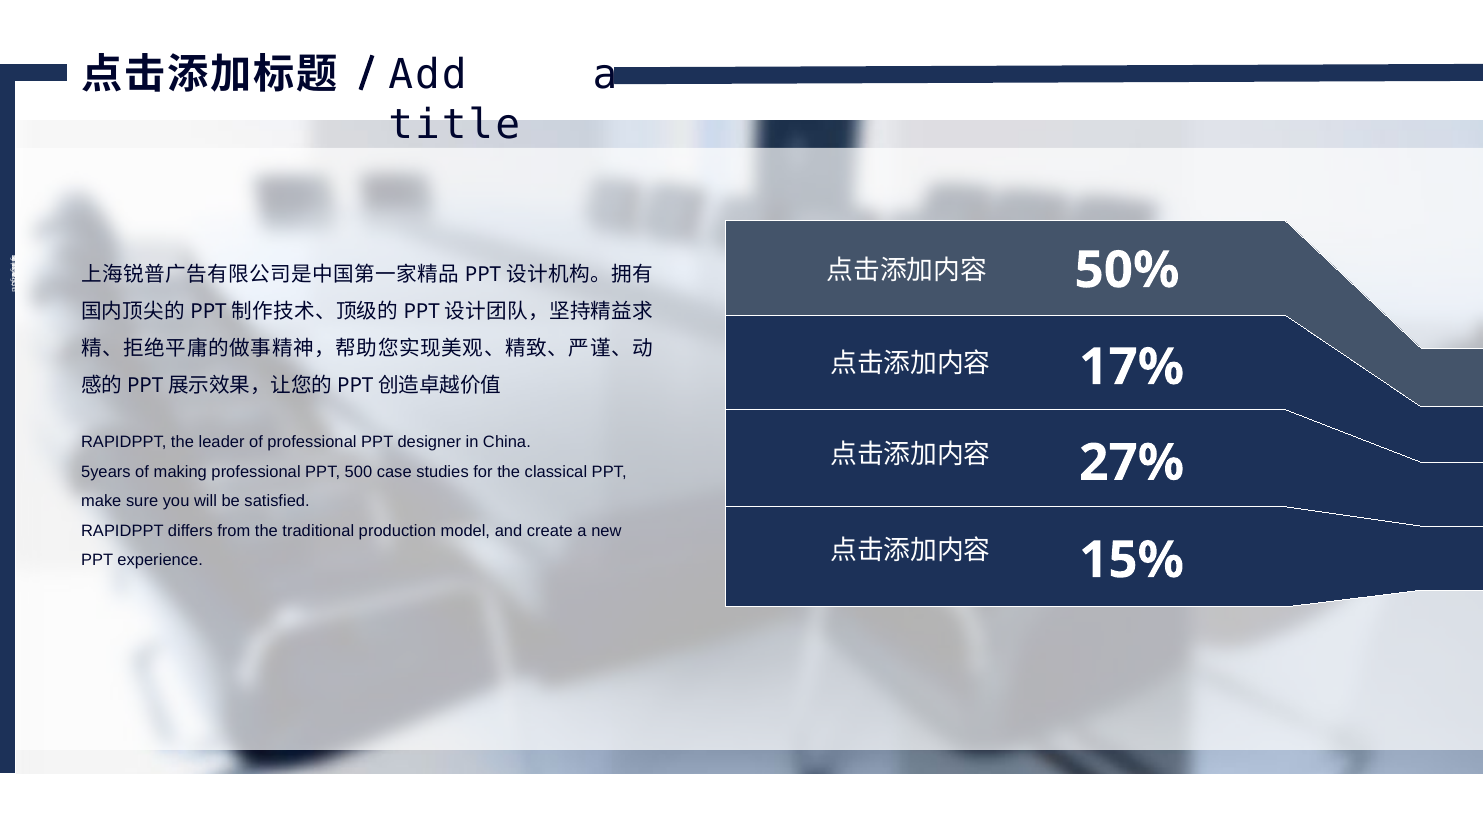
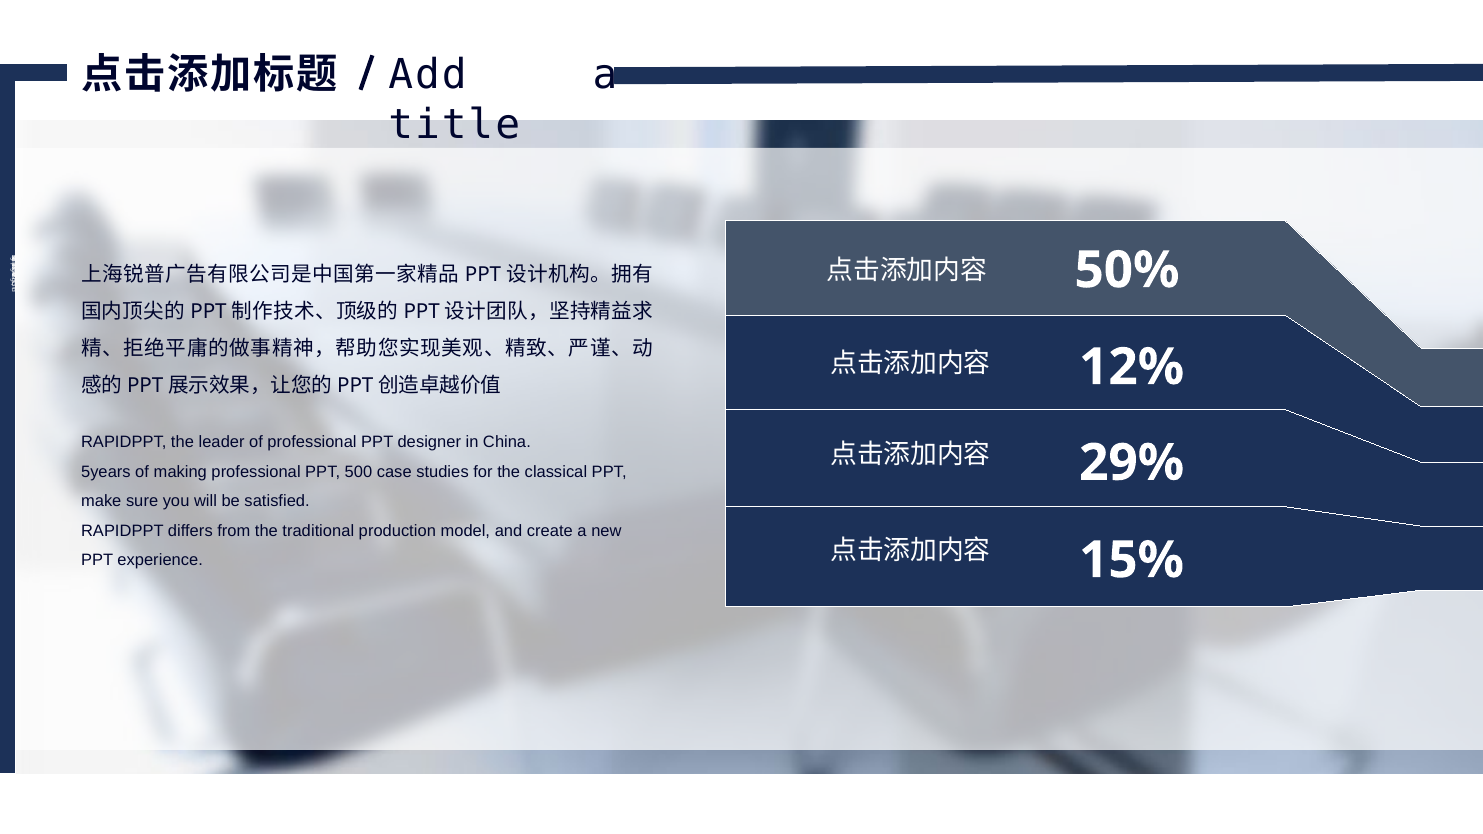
17%: 17% -> 12% (1132, 367)
27%: 27% -> 29% (1132, 463)
